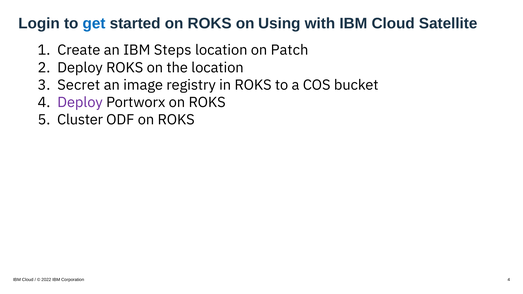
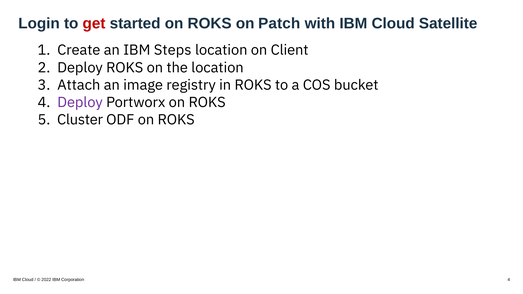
get colour: blue -> red (94, 23)
Using: Using -> Patch (279, 23)
Patch: Patch -> Client (290, 50)
Secret: Secret -> Attach (79, 85)
